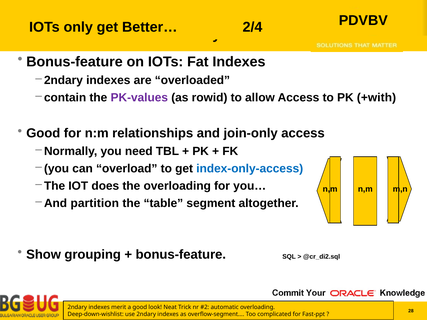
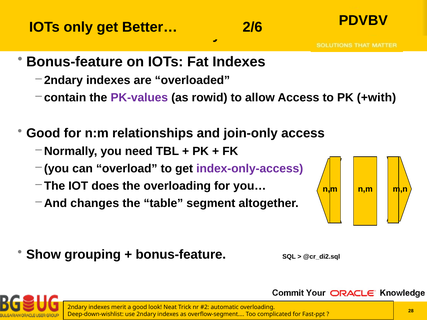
2/4: 2/4 -> 2/6 (252, 27)
index-only-access colour: blue -> purple (250, 169)
partition: partition -> changes (95, 203)
